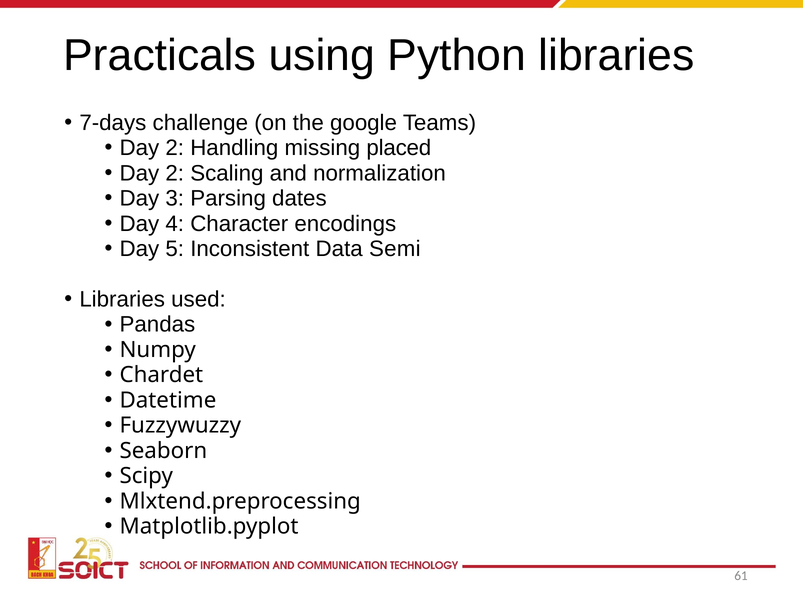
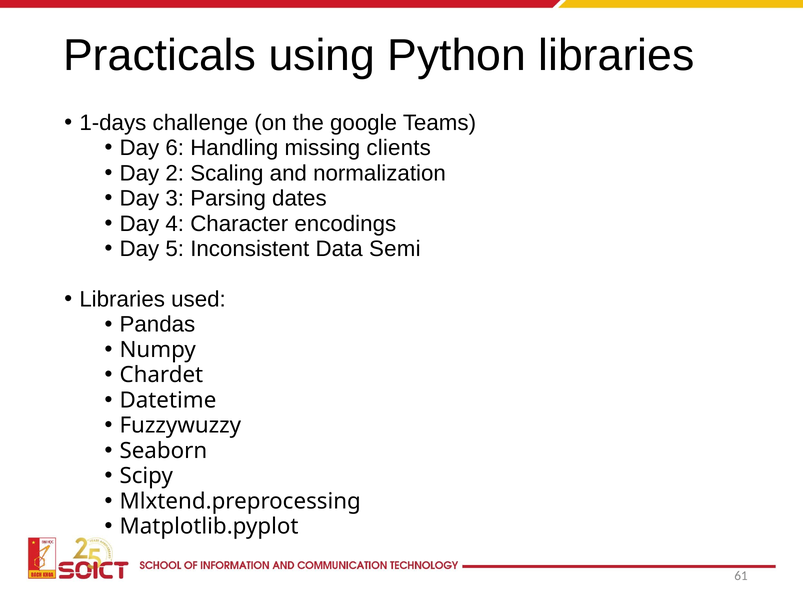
7-days: 7-days -> 1-days (113, 123)
2: 2 -> 6 (175, 148)
placed: placed -> clients (399, 148)
